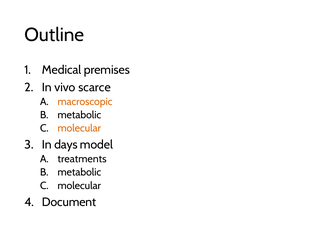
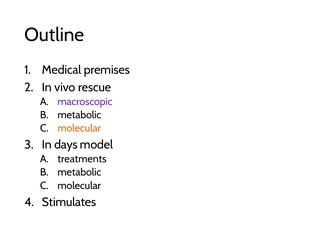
scarce: scarce -> rescue (95, 87)
macroscopic colour: orange -> purple (85, 102)
Document: Document -> Stimulates (69, 202)
